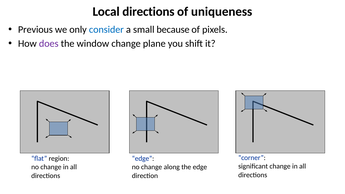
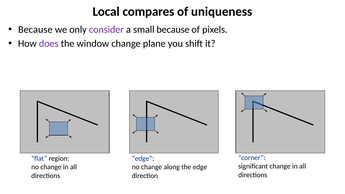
Local directions: directions -> compares (148, 12)
Previous: Previous -> Because (35, 30)
consider colour: blue -> purple (106, 30)
